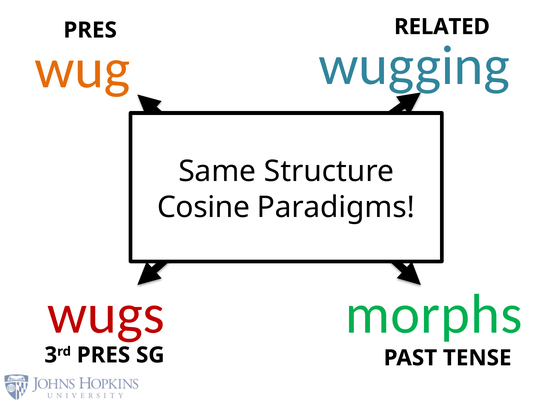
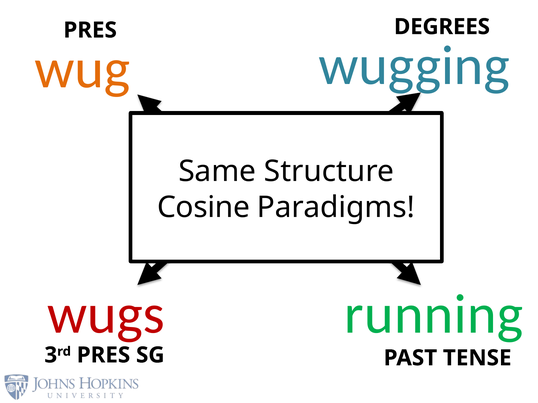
RELATED: RELATED -> DEGREES (442, 27)
morphs: morphs -> running (434, 315)
